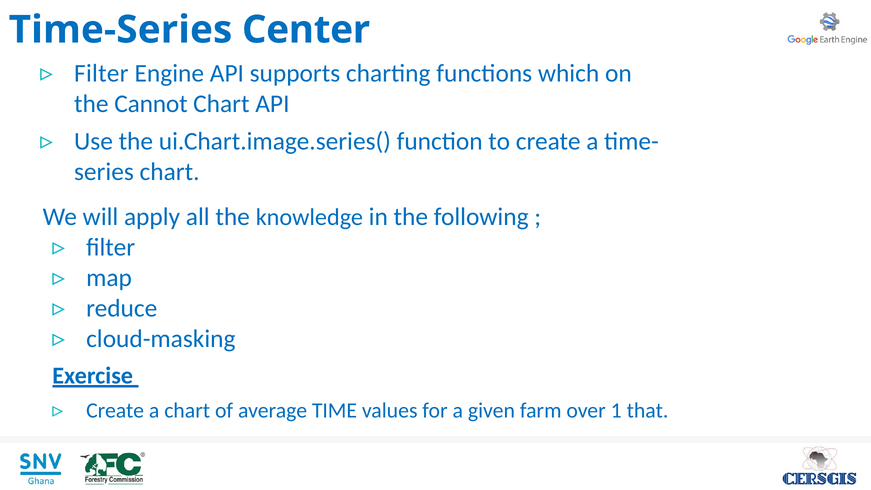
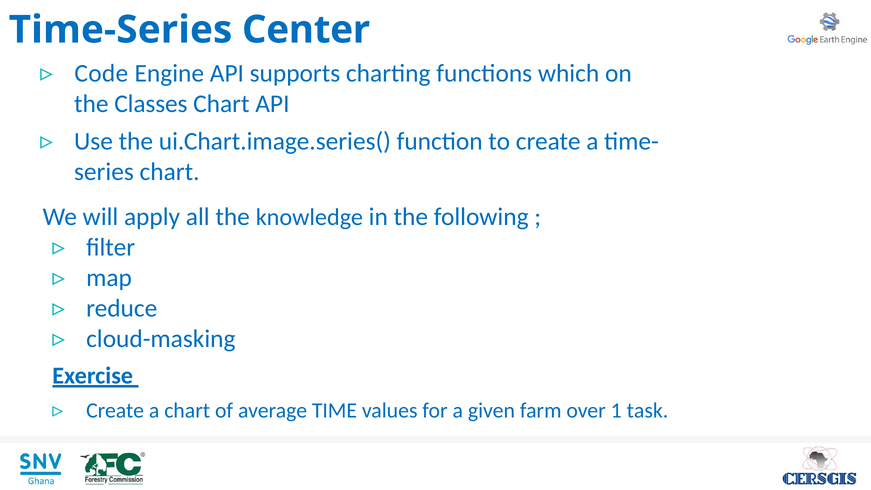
Filter: Filter -> Code (101, 73)
Cannot: Cannot -> Classes (151, 104)
that: that -> task (647, 410)
